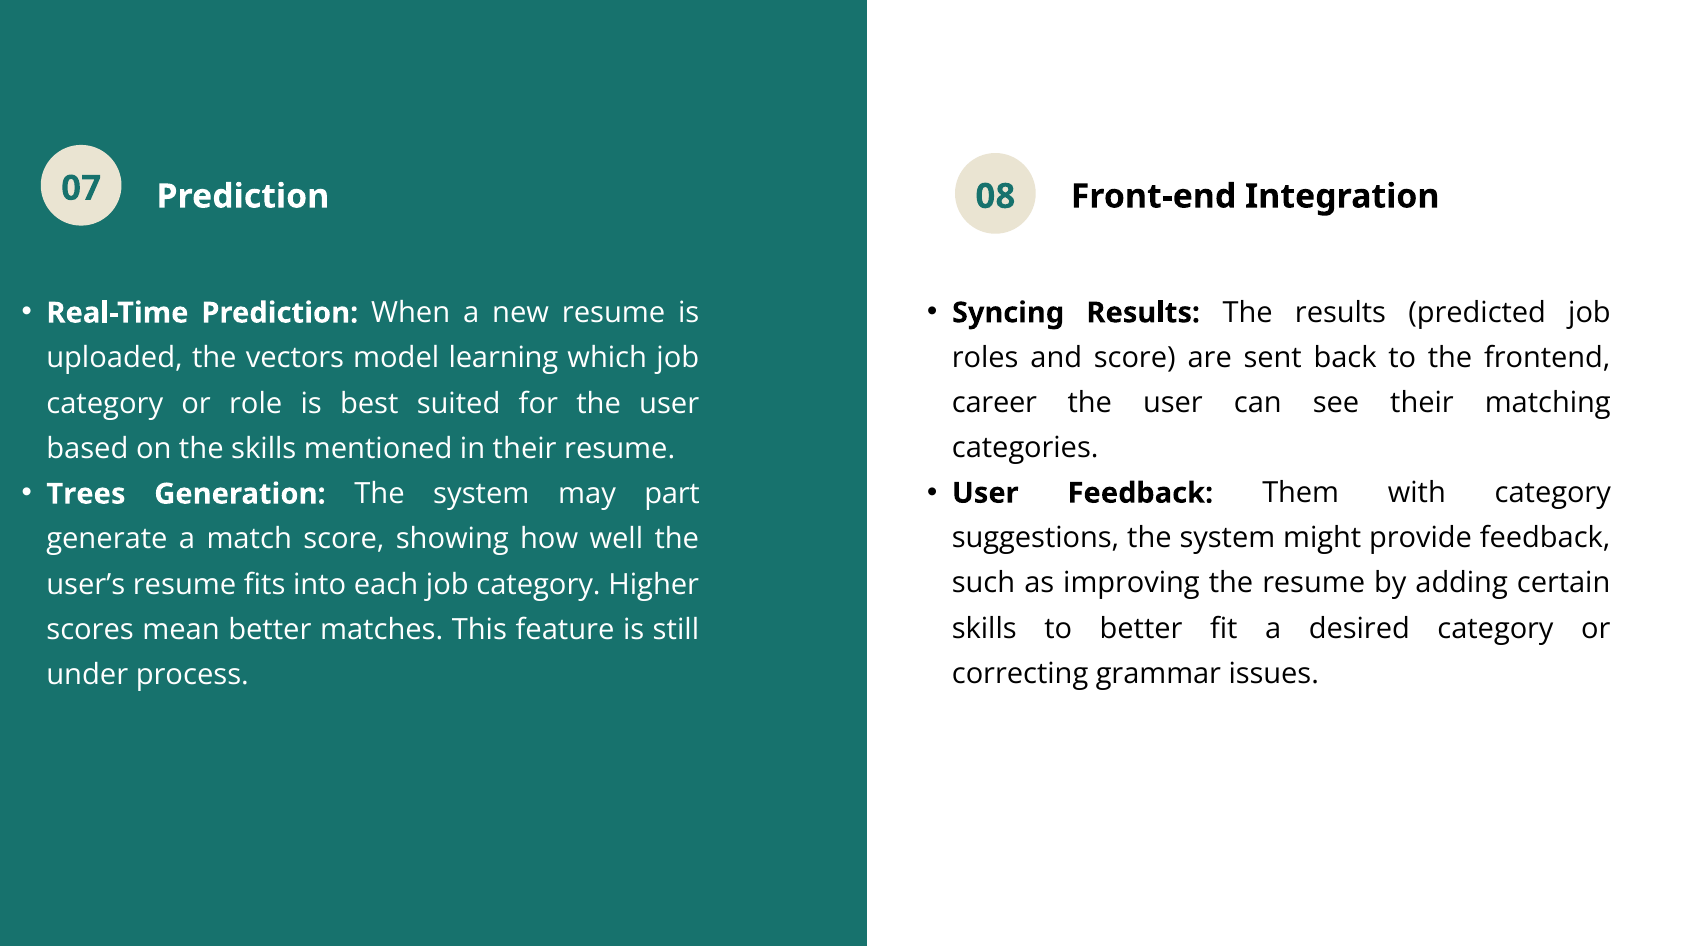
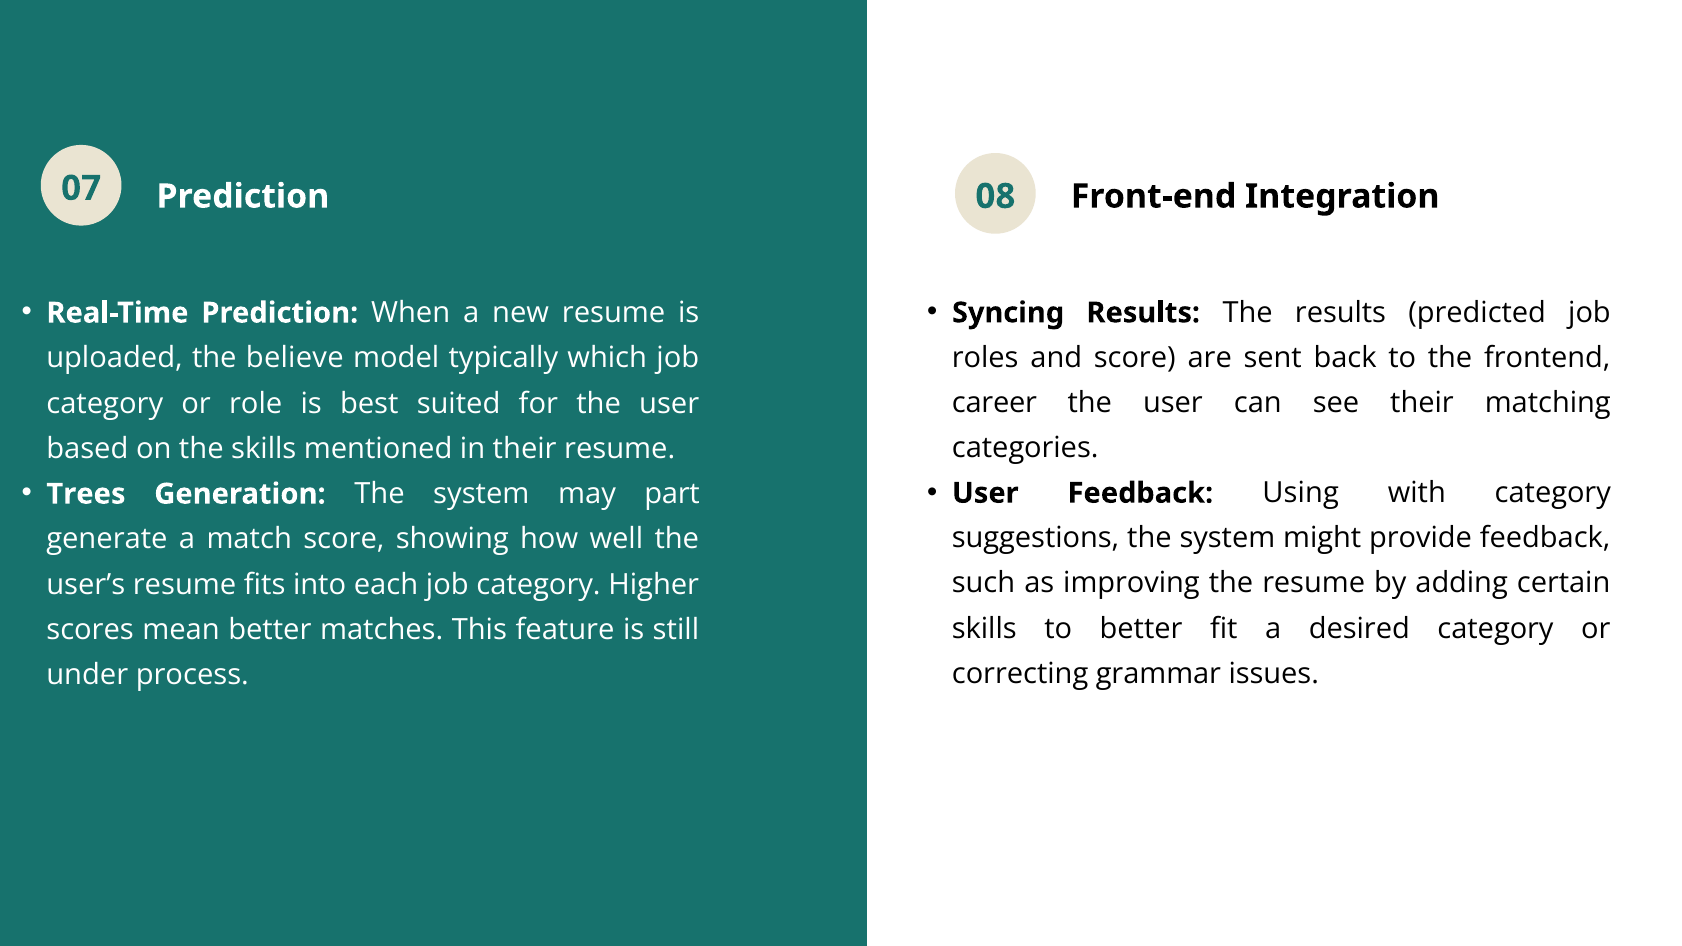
vectors: vectors -> believe (295, 358)
learning: learning -> typically (503, 358)
Them: Them -> Using (1301, 493)
